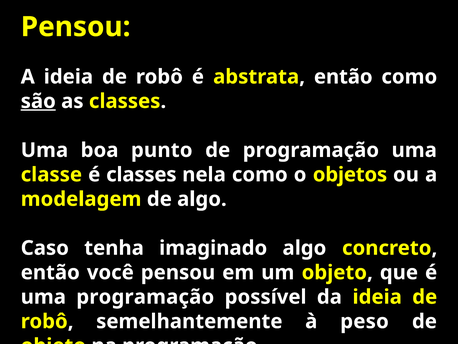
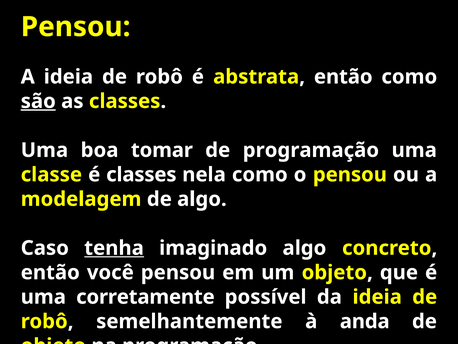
punto: punto -> tomar (162, 150)
o objetos: objetos -> pensou (350, 174)
tenha underline: none -> present (114, 248)
uma programação: programação -> corretamente (145, 297)
peso: peso -> anda (365, 321)
